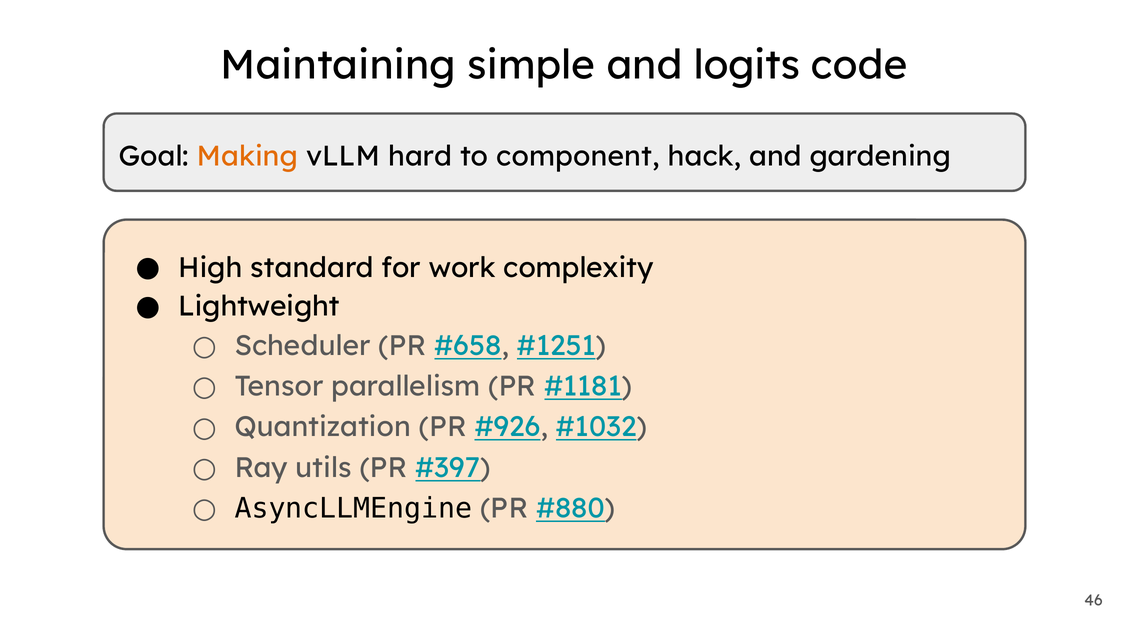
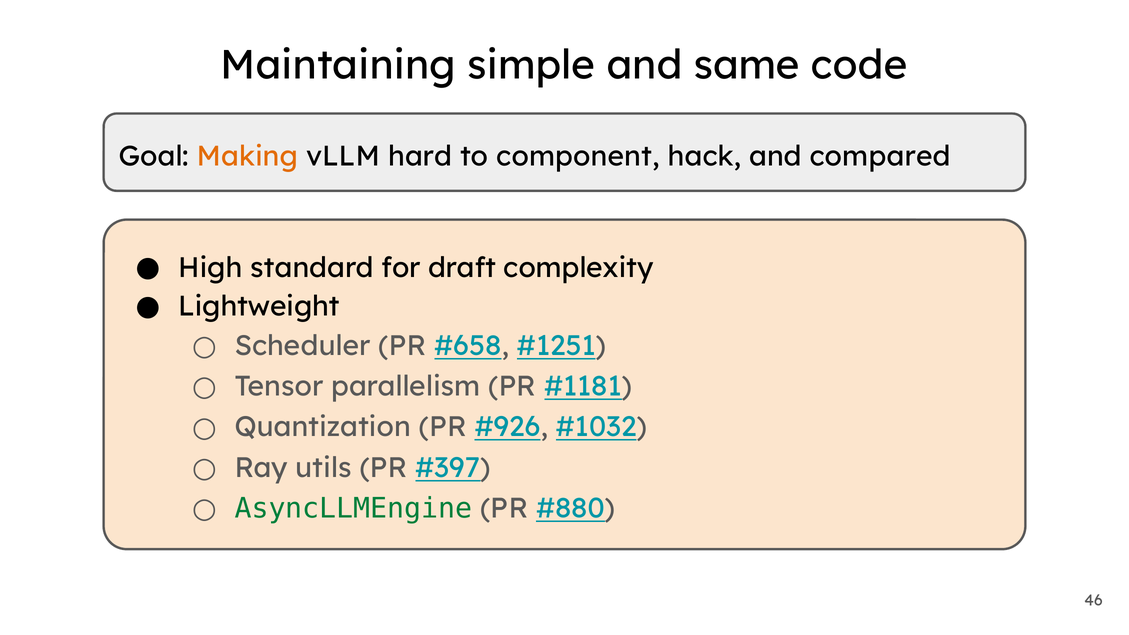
logits: logits -> same (747, 65)
gardening: gardening -> compared (880, 157)
work: work -> draft (462, 268)
AsyncLLMEngine colour: black -> green (353, 509)
